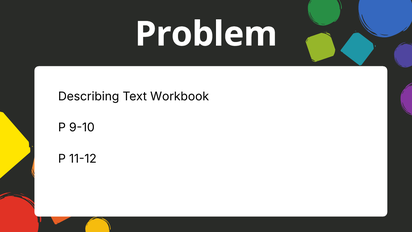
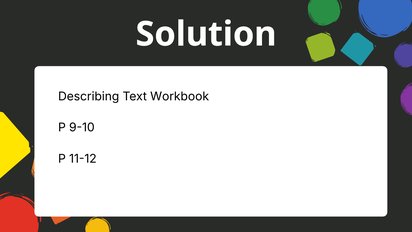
Problem: Problem -> Solution (206, 34)
